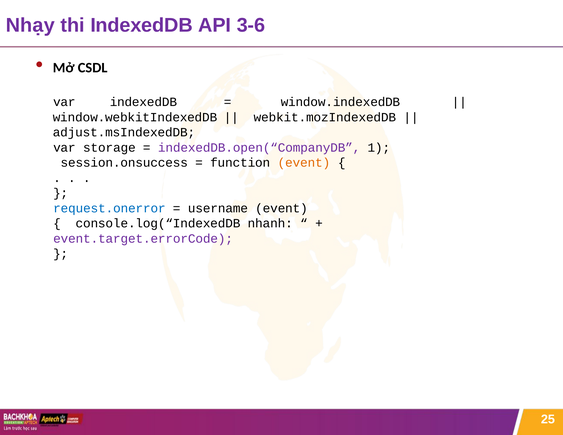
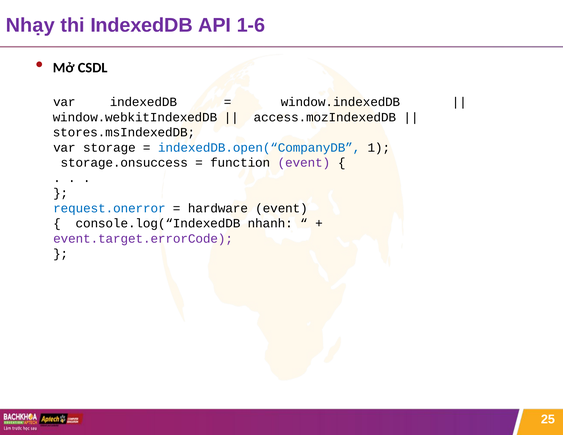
3-6: 3-6 -> 1-6 (251, 25)
webkit.mozIndexedDB: webkit.mozIndexedDB -> access.mozIndexedDB (325, 117)
adjust.msIndexedDB: adjust.msIndexedDB -> stores.msIndexedDB (124, 132)
indexedDB.open(“CompanyDB colour: purple -> blue (259, 148)
session.onsuccess: session.onsuccess -> storage.onsuccess (124, 163)
event colour: orange -> purple (304, 163)
username: username -> hardware (218, 208)
